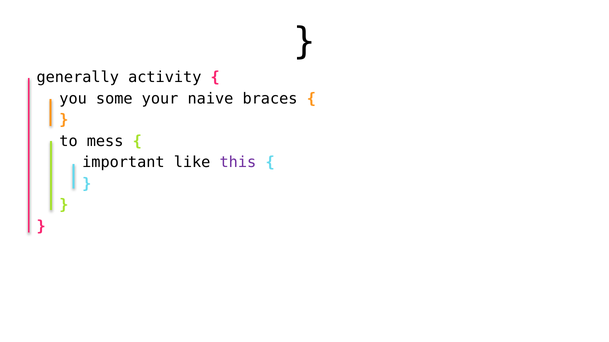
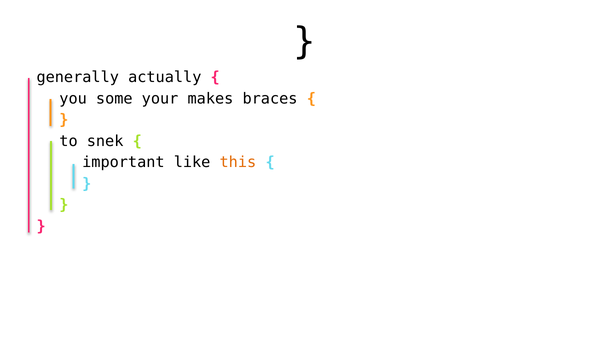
activity: activity -> actually (165, 77)
naive: naive -> makes (210, 99)
mess: mess -> snek (105, 141)
this colour: purple -> orange (238, 163)
